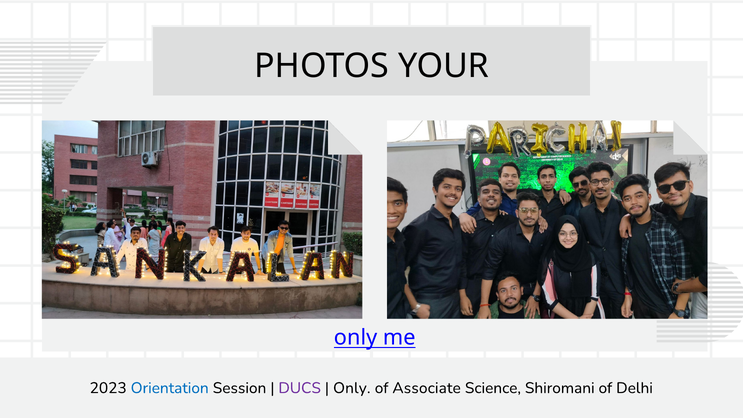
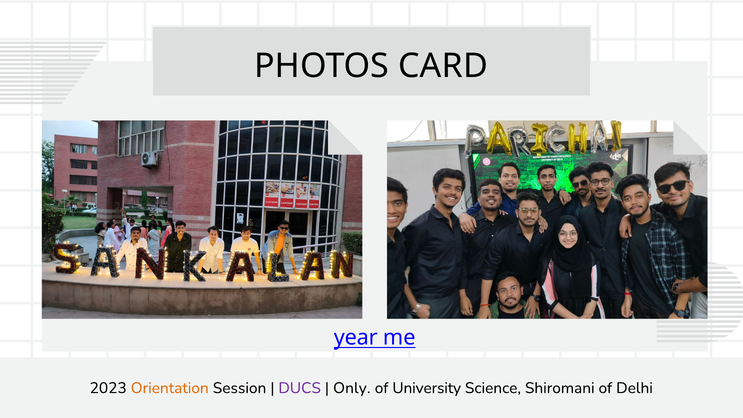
YOUR: YOUR -> CARD (443, 66)
only: only -> year (356, 337)
Orientation colour: blue -> orange (170, 388)
Associate: Associate -> University (427, 388)
